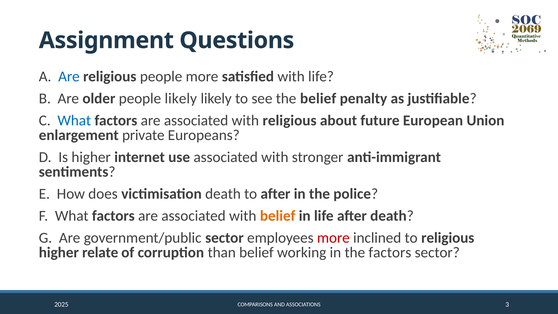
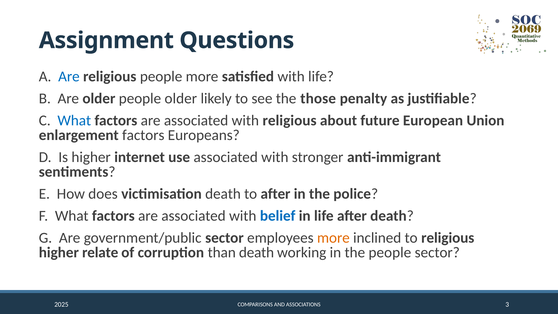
people likely: likely -> older (181, 98)
the belief: belief -> those (318, 98)
enlargement private: private -> factors (143, 135)
belief colour: orange -> blue (278, 216)
more colour: red -> orange (333, 238)
than belief: belief -> death (257, 252)
the factors: factors -> people (390, 252)
